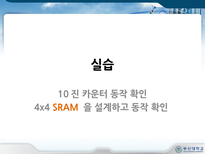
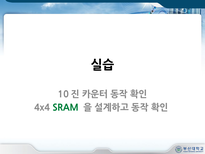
SRAM colour: orange -> green (66, 107)
